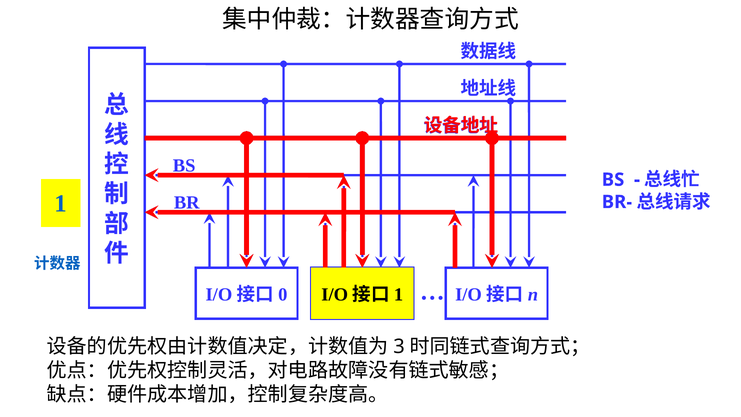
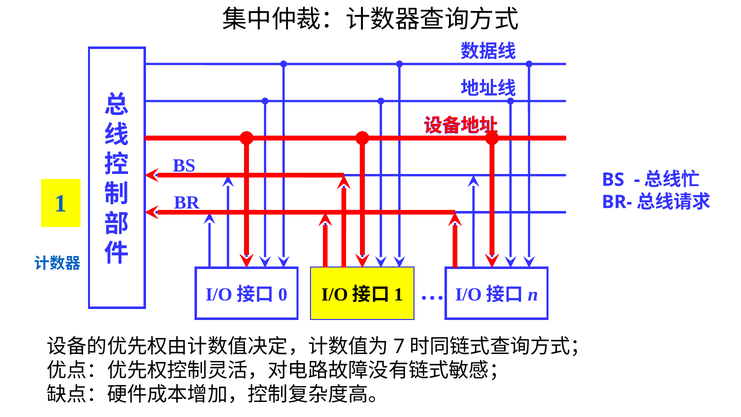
3: 3 -> 7 (399, 346)
